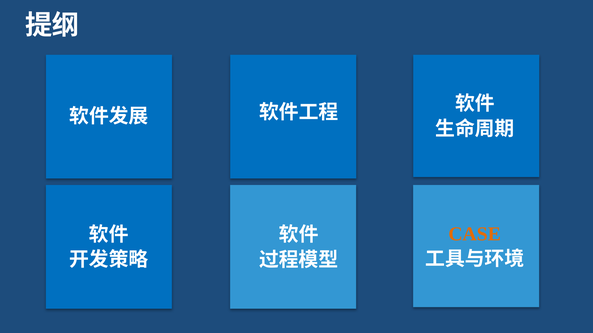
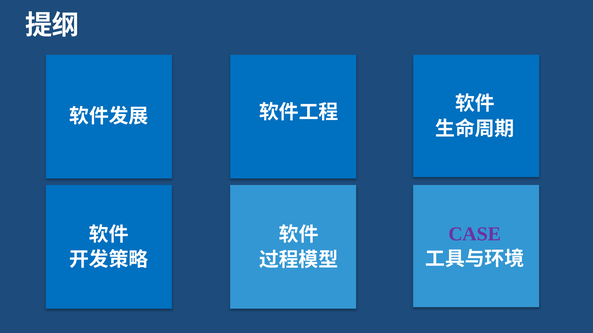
CASE colour: orange -> purple (475, 234)
